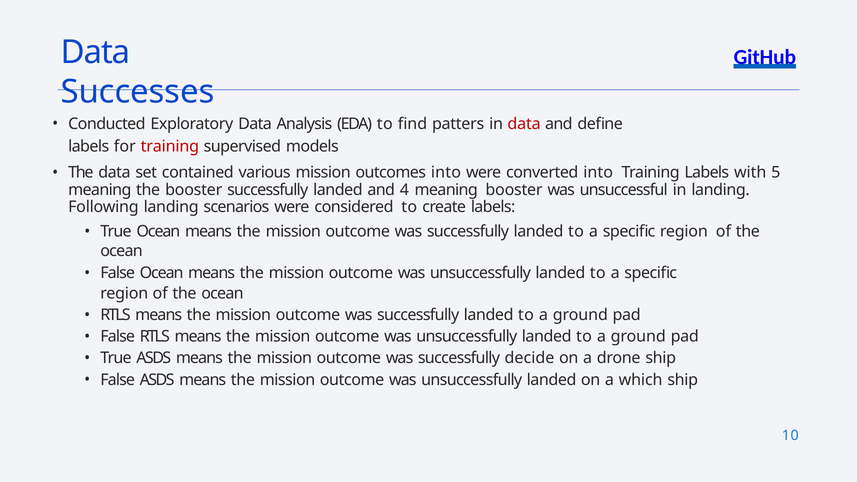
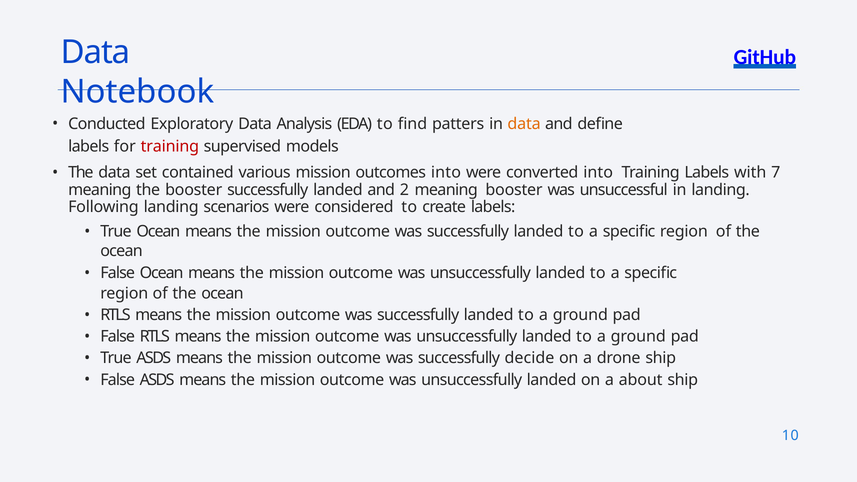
Successes: Successes -> Notebook (137, 92)
data colour: red -> orange (524, 124)
5: 5 -> 7 (776, 172)
4: 4 -> 2 (404, 190)
which: which -> about (641, 380)
